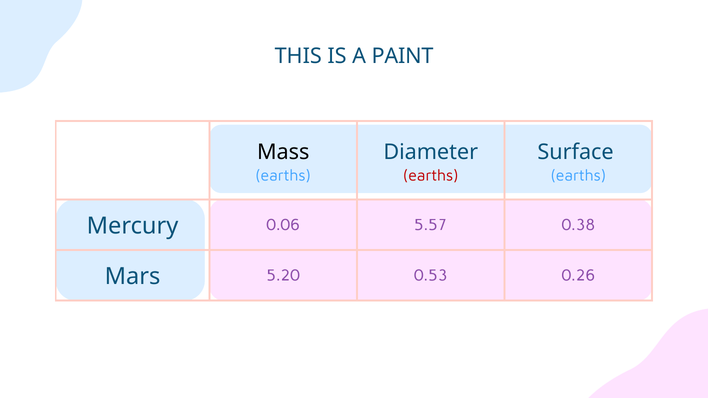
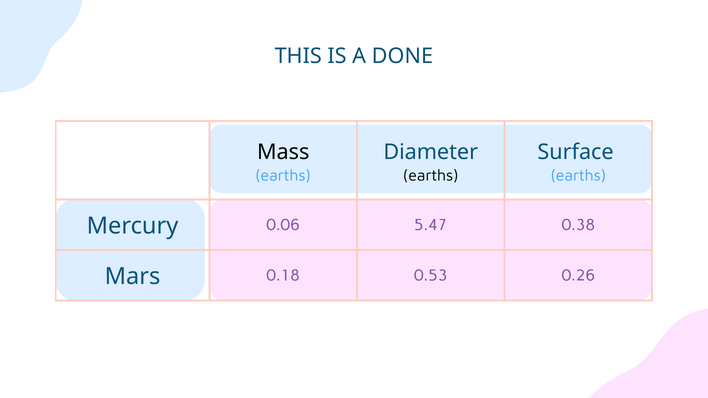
PAINT: PAINT -> DONE (402, 56)
earths colour: red -> black (431, 176)
5.57: 5.57 -> 5.47 (431, 225)
5.20: 5.20 -> 0.18 (283, 276)
